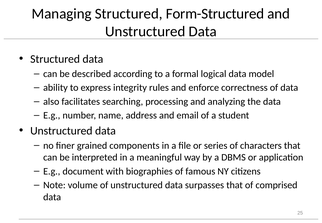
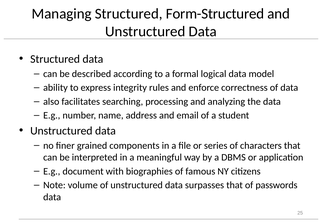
comprised: comprised -> passwords (276, 185)
